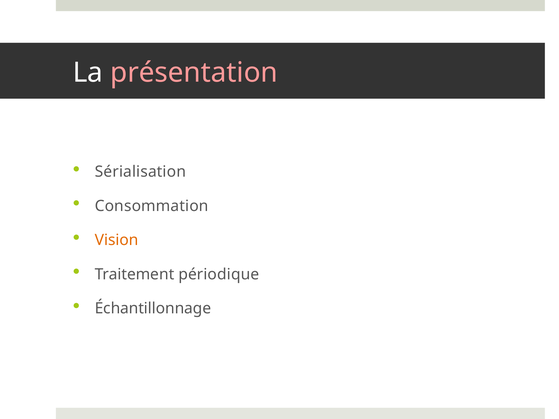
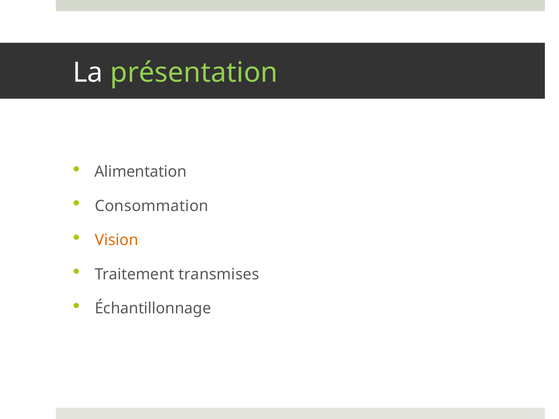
présentation colour: pink -> light green (194, 73)
Sérialisation: Sérialisation -> Alimentation (141, 172)
périodique: périodique -> transmises (219, 274)
